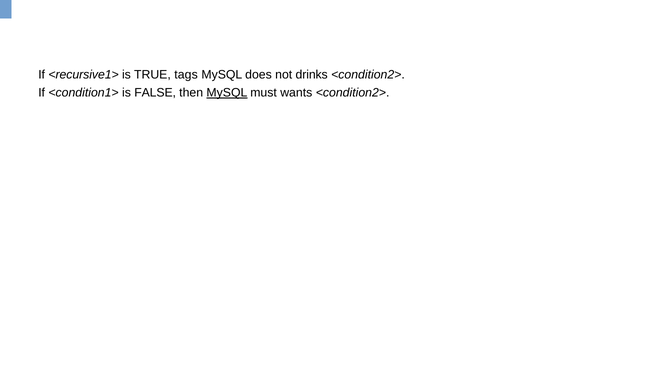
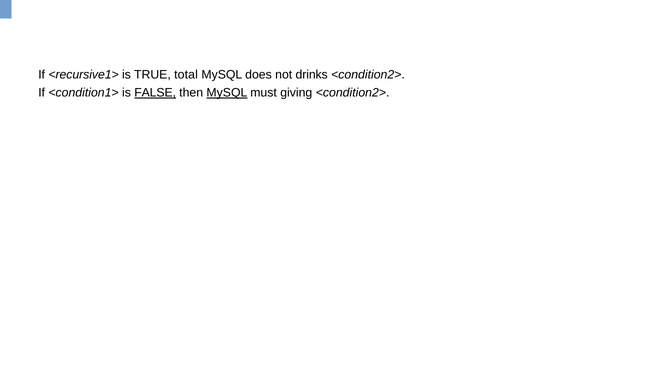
tags: tags -> total (186, 75)
FALSE underline: none -> present (155, 93)
wants: wants -> giving (296, 93)
